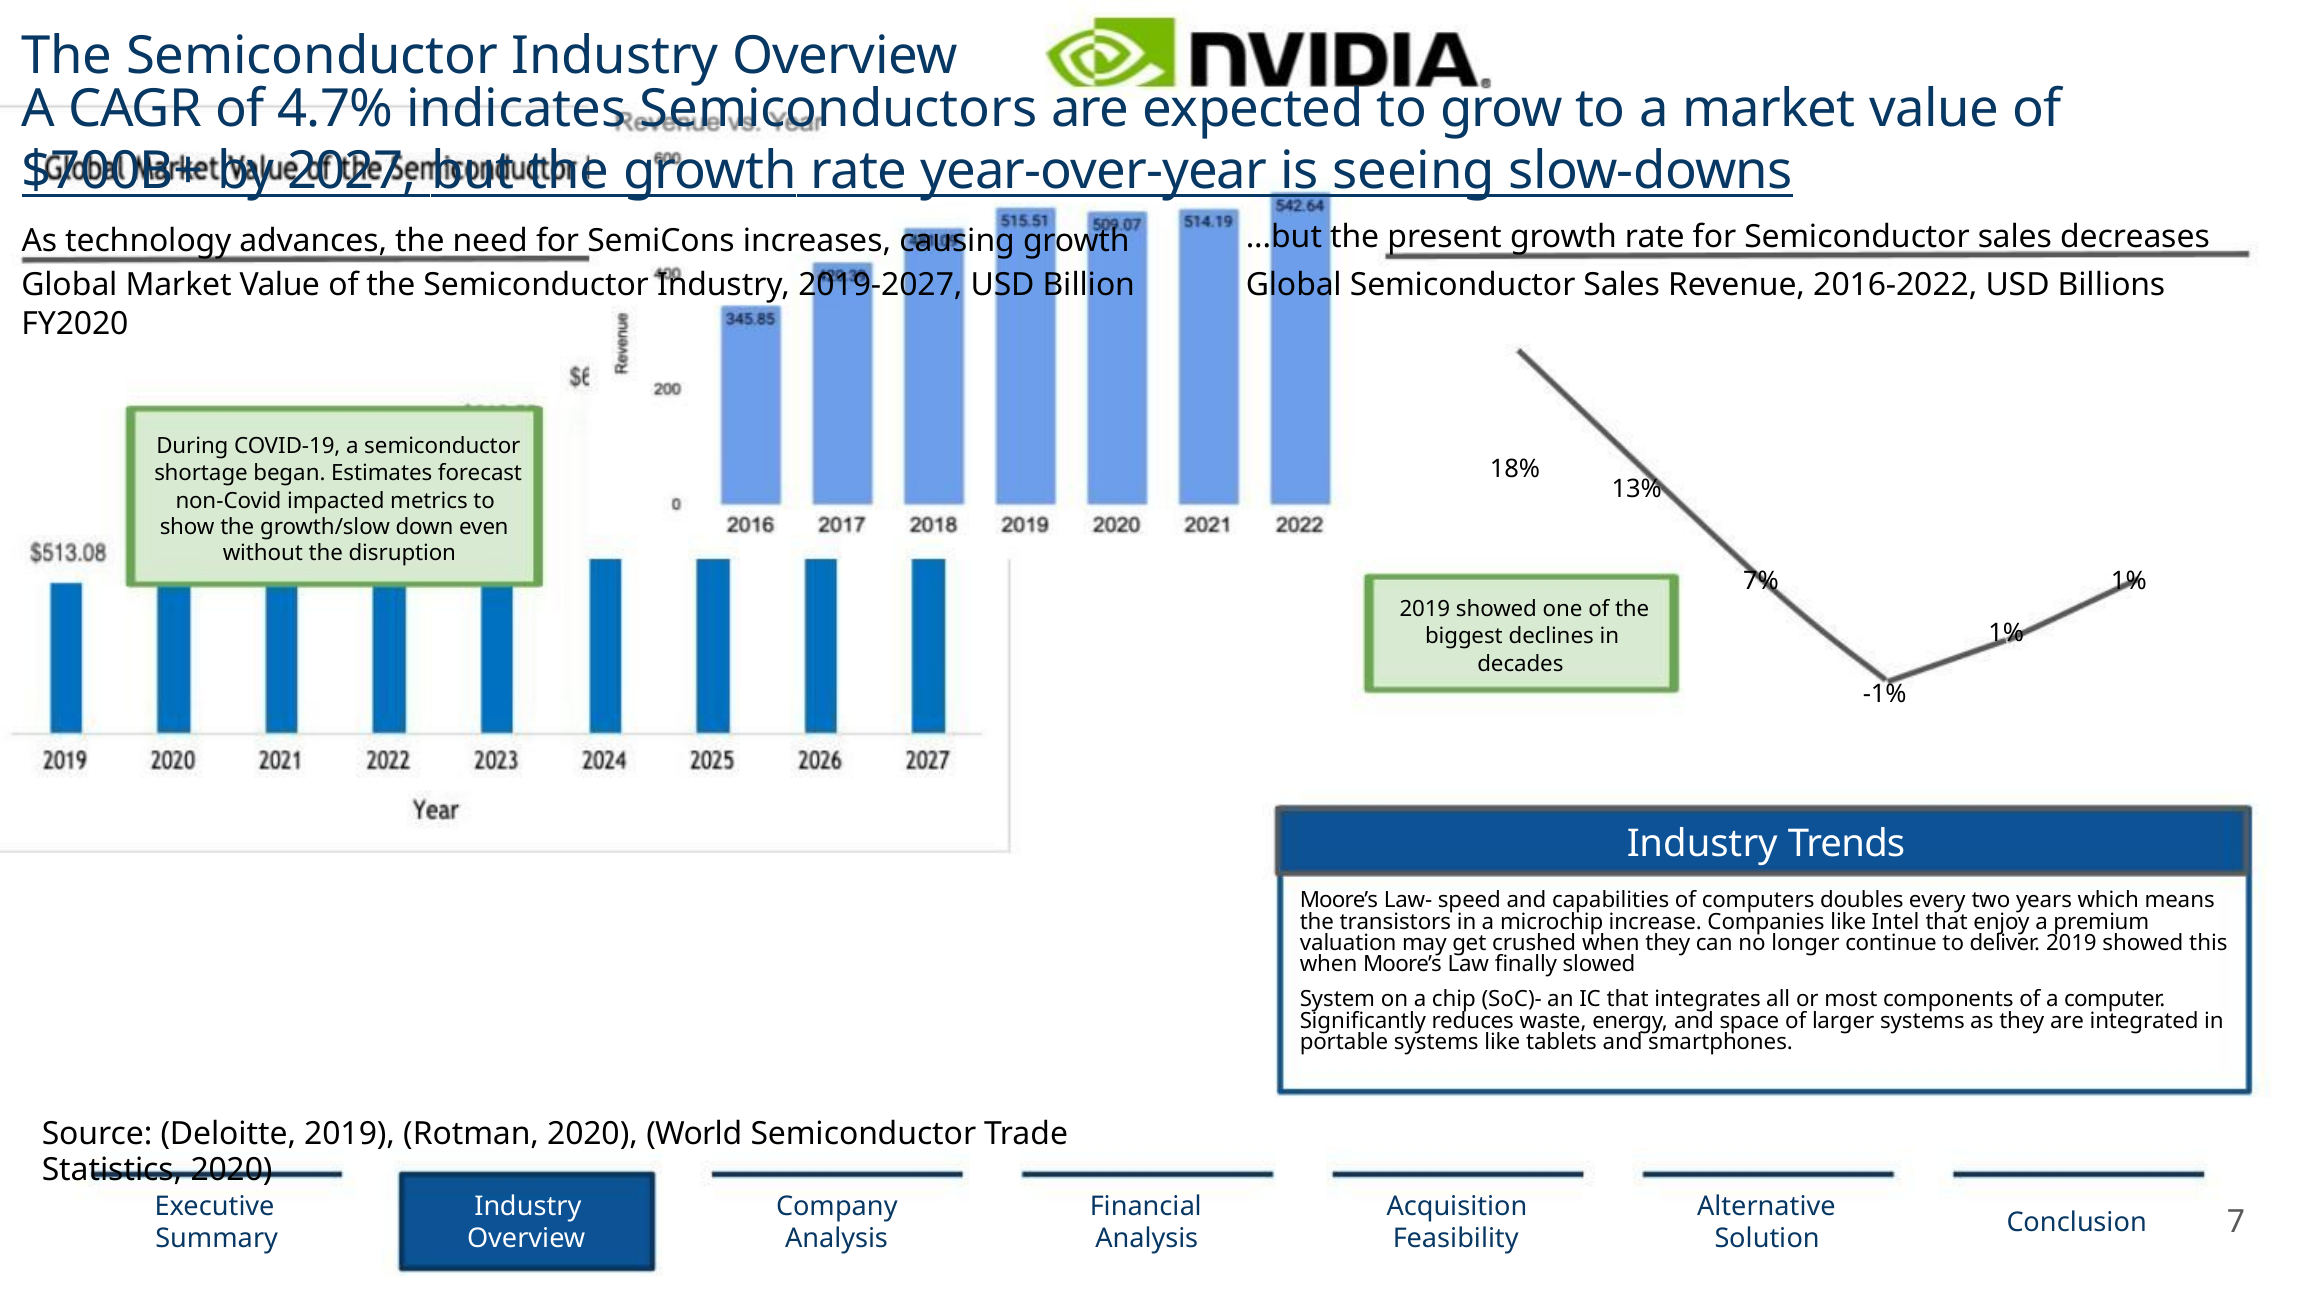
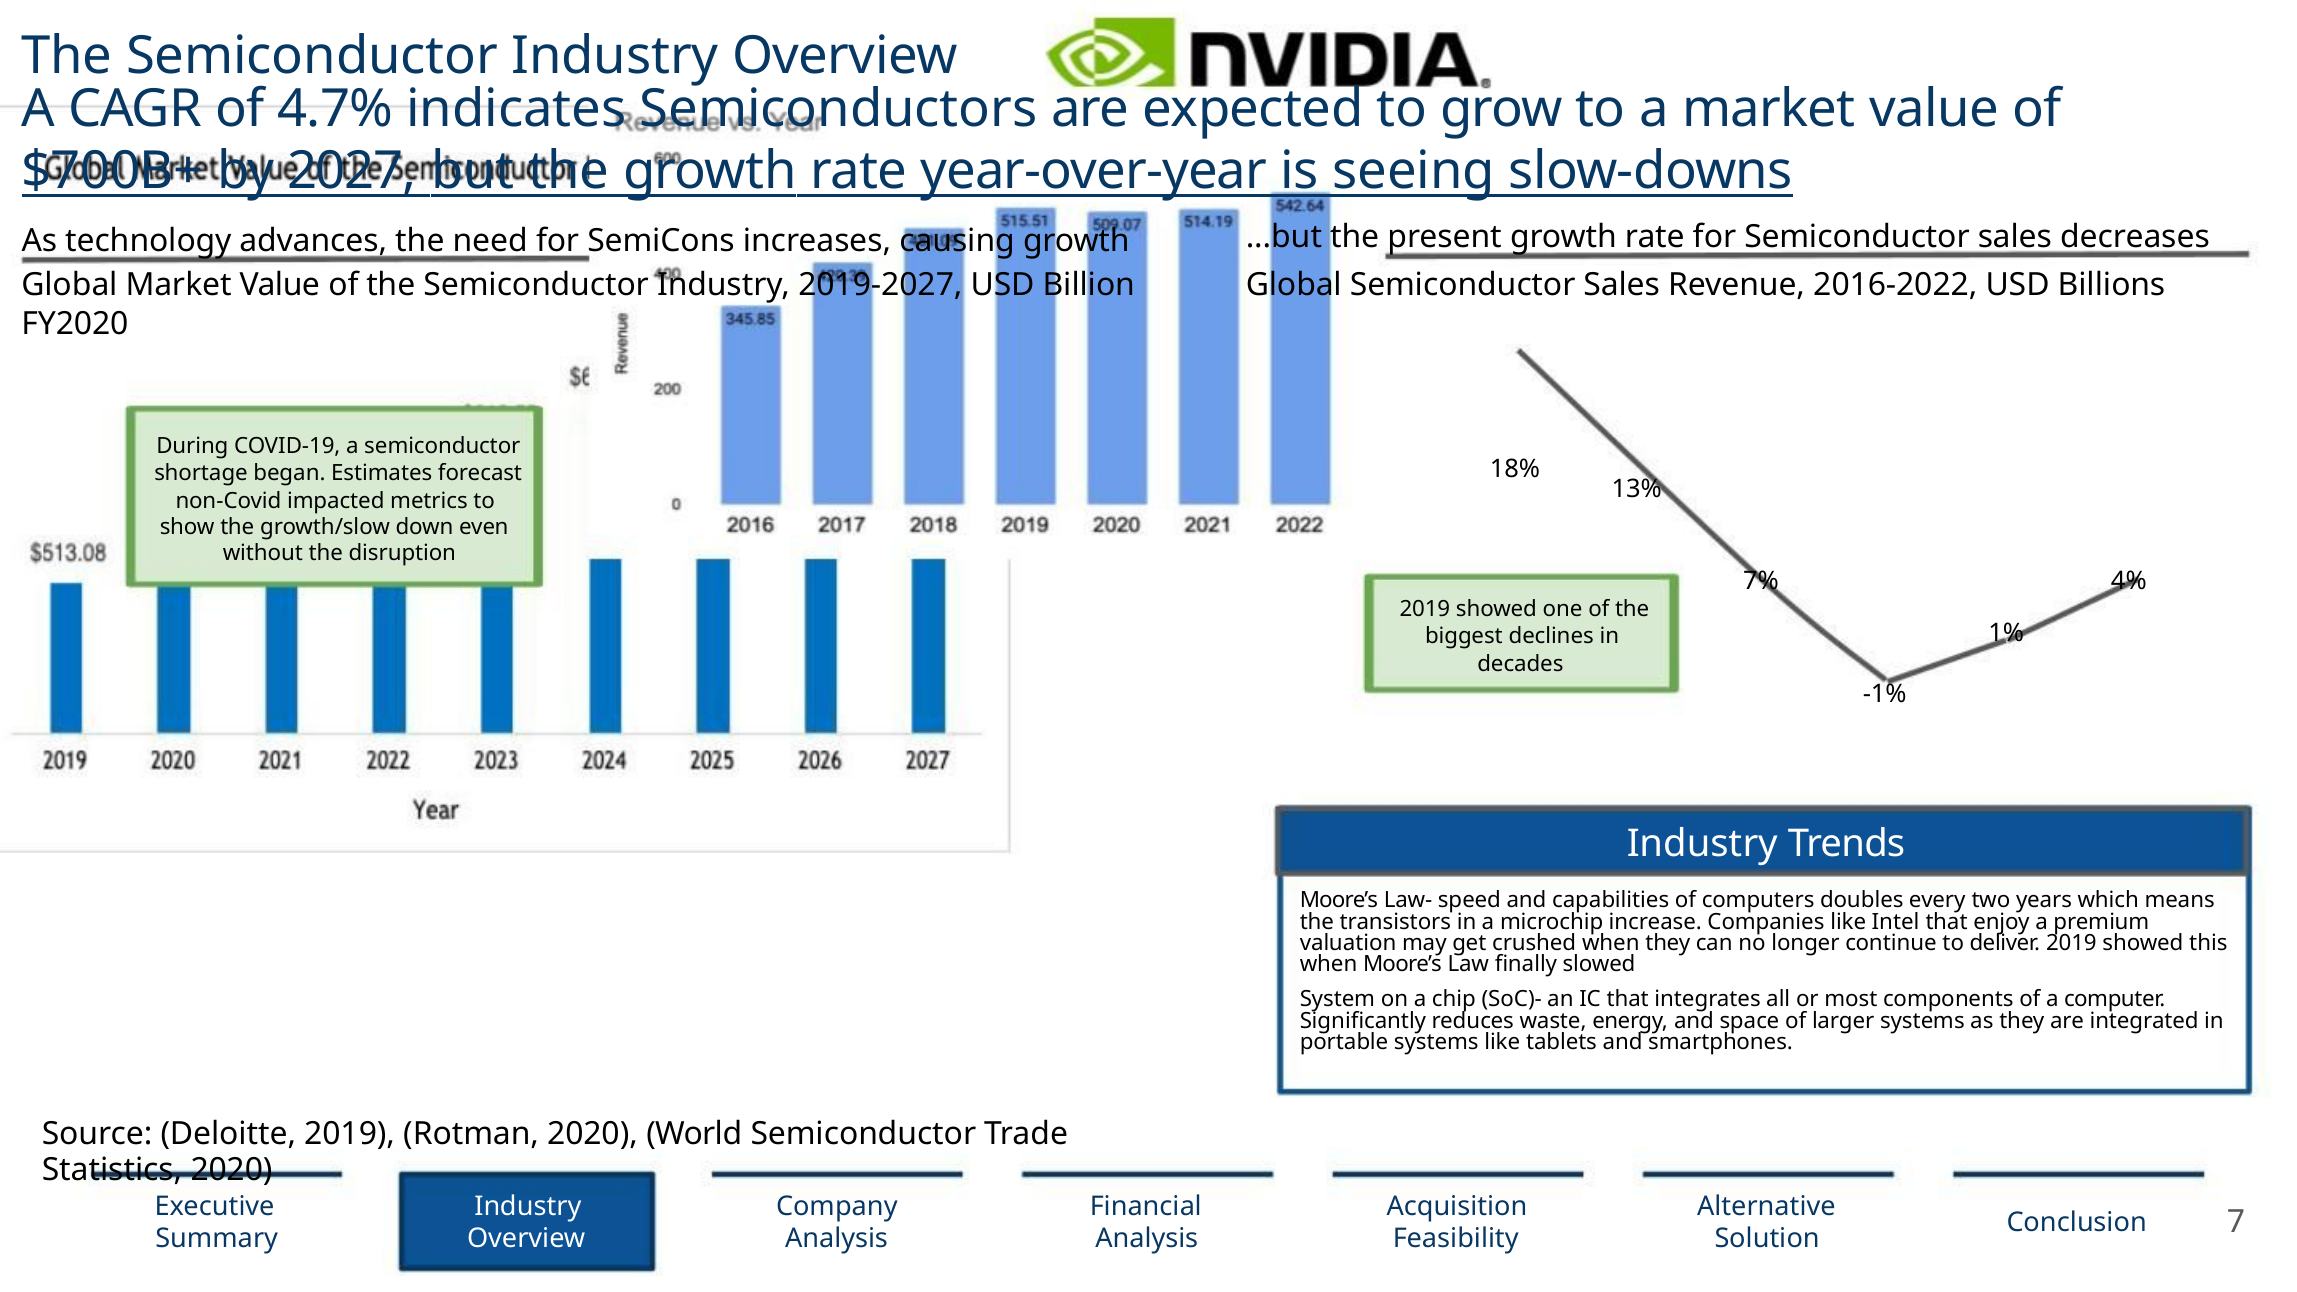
7% 1%: 1% -> 4% (2129, 581)
